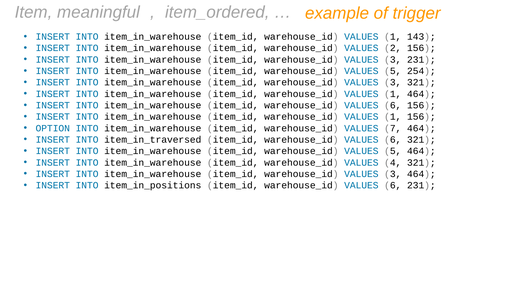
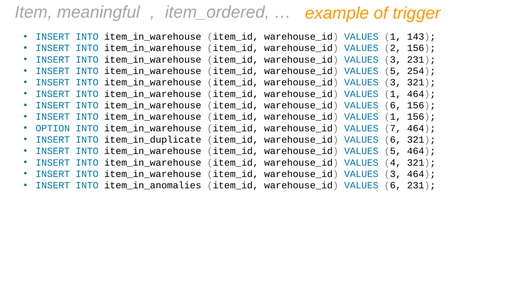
item_in_traversed: item_in_traversed -> item_in_duplicate (153, 140)
item_in_positions: item_in_positions -> item_in_anomalies (153, 185)
